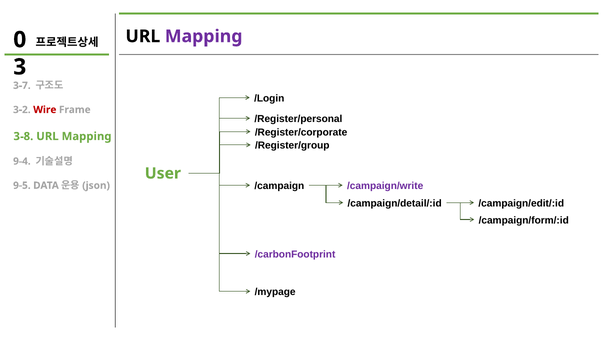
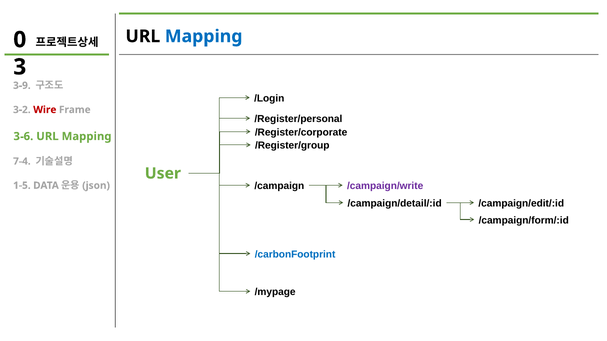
Mapping colour: purple -> blue (204, 36)
3-7: 3-7 -> 3-9 (22, 86)
3-8: 3-8 -> 3-6 (23, 137)
9-4: 9-4 -> 7-4 (22, 161)
9-5: 9-5 -> 1-5 (22, 186)
/carbonFootprint colour: purple -> blue (295, 255)
